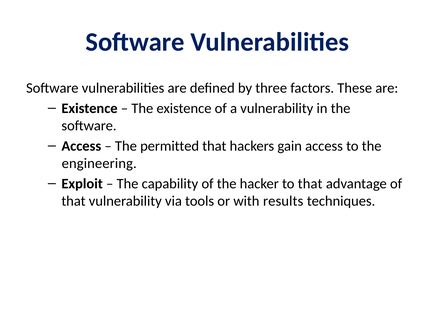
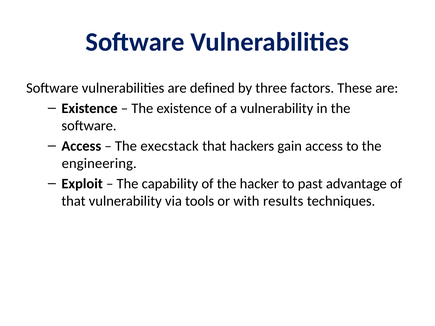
permitted: permitted -> execstack (170, 146)
to that: that -> past (310, 184)
